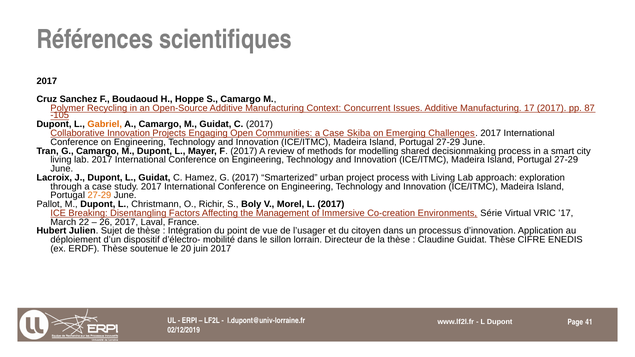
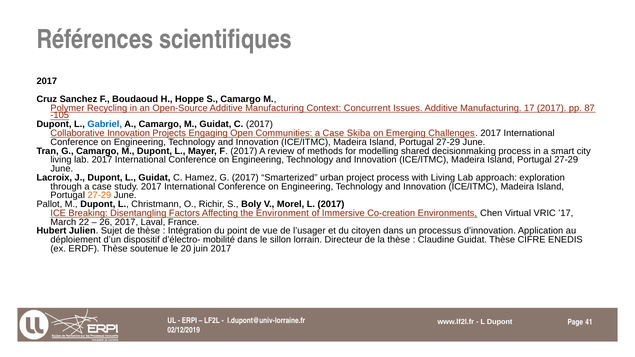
Gabriel colour: orange -> blue (105, 124)
Management: Management -> Environment (282, 213)
Série: Série -> Chen (491, 213)
